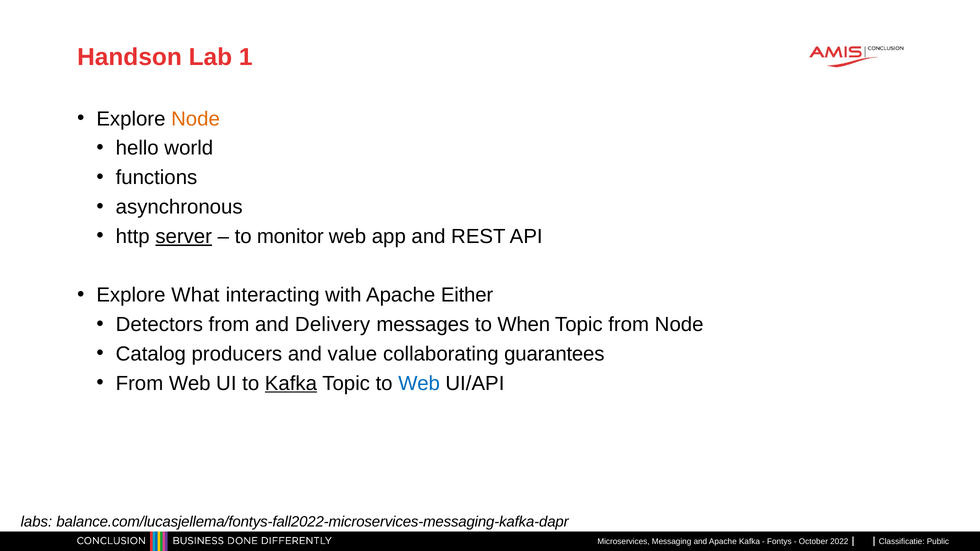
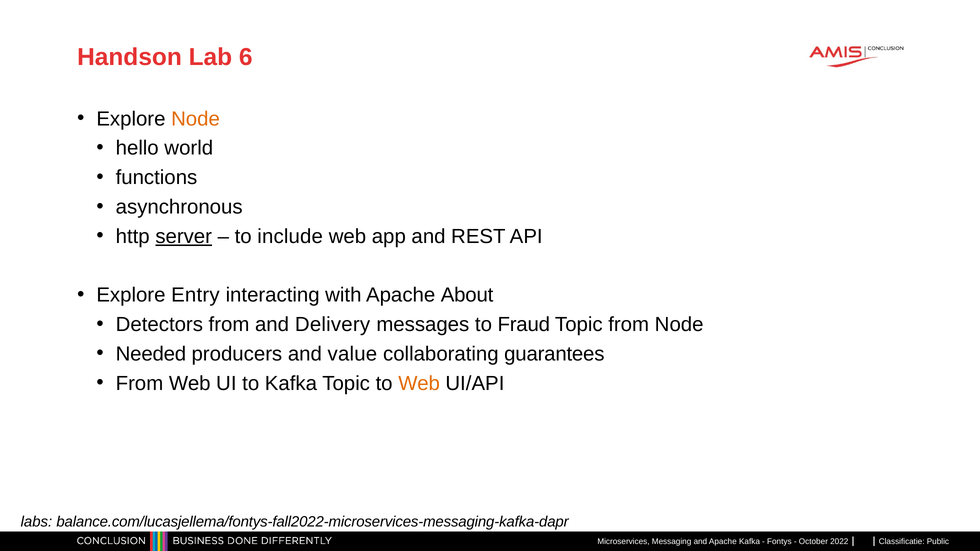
1: 1 -> 6 (246, 57)
monitor: monitor -> include (290, 236)
What: What -> Entry (195, 295)
Either: Either -> About (467, 295)
When: When -> Fraud (524, 325)
Catalog: Catalog -> Needed (151, 354)
Kafka underline: present -> none (291, 383)
Web colour: blue -> orange (419, 383)
